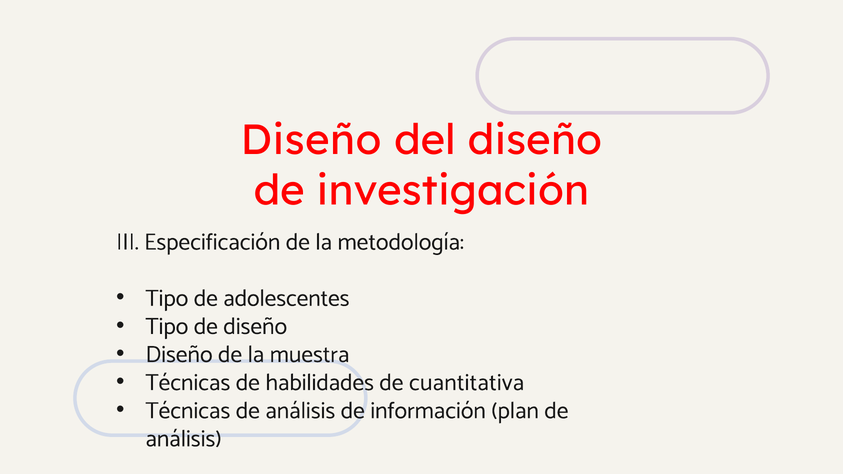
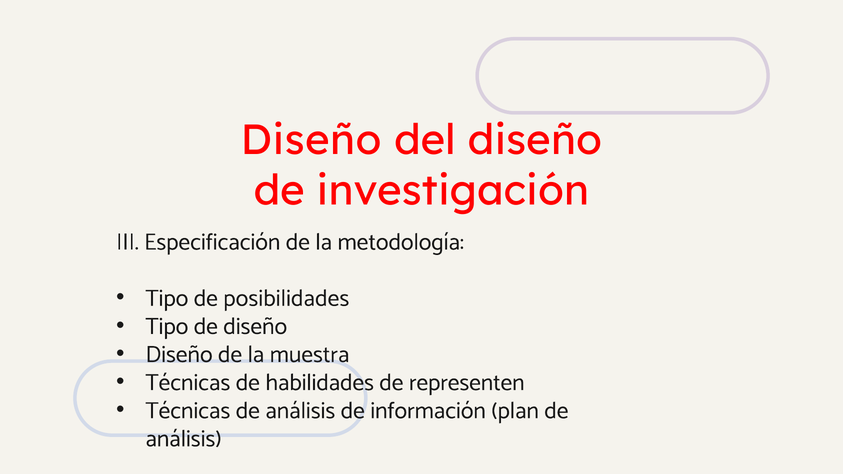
adolescentes: adolescentes -> posibilidades (286, 298)
cuantitativa: cuantitativa -> representen (467, 383)
